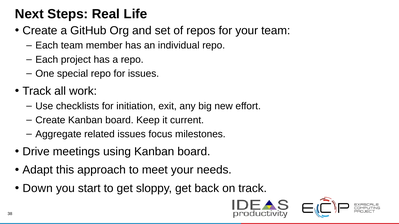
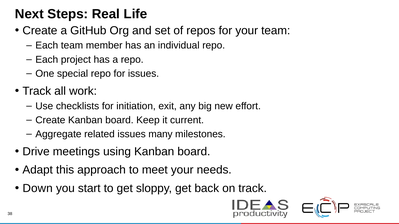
focus: focus -> many (160, 134)
